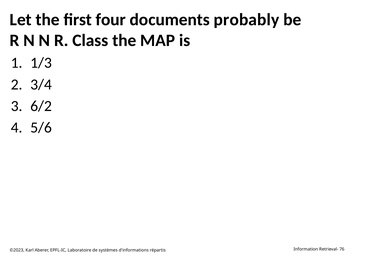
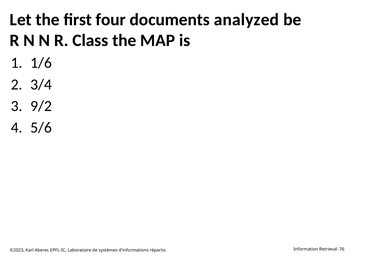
probably: probably -> analyzed (246, 20)
1/3: 1/3 -> 1/6 (41, 63)
6/2: 6/2 -> 9/2 (41, 106)
